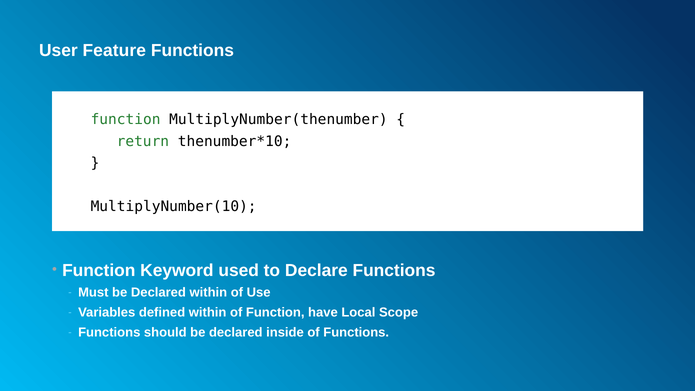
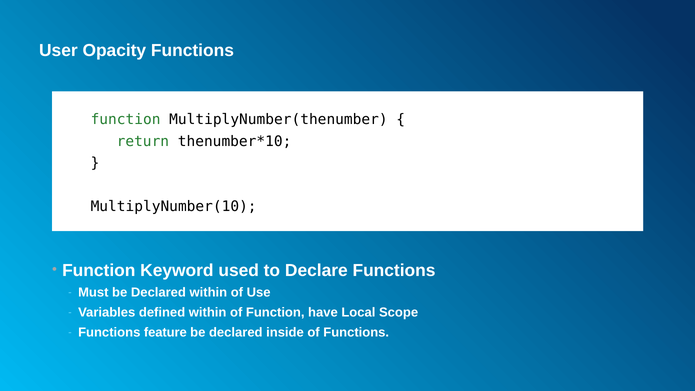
Feature: Feature -> Opacity (114, 51)
should: should -> feature (165, 333)
